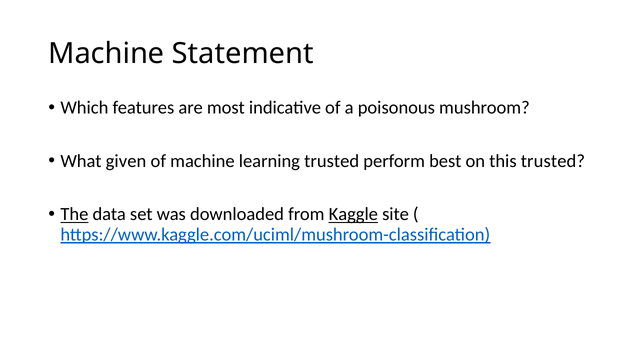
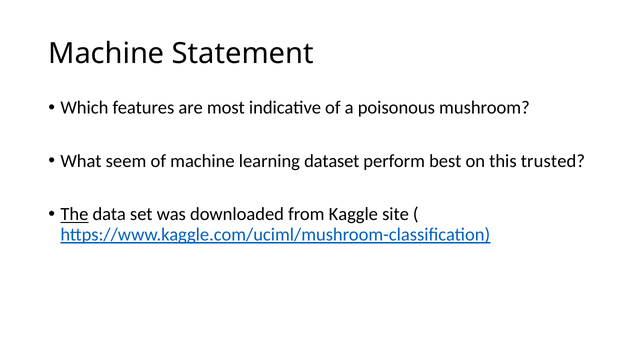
given: given -> seem (126, 161)
learning trusted: trusted -> dataset (332, 161)
Kaggle underline: present -> none (353, 214)
